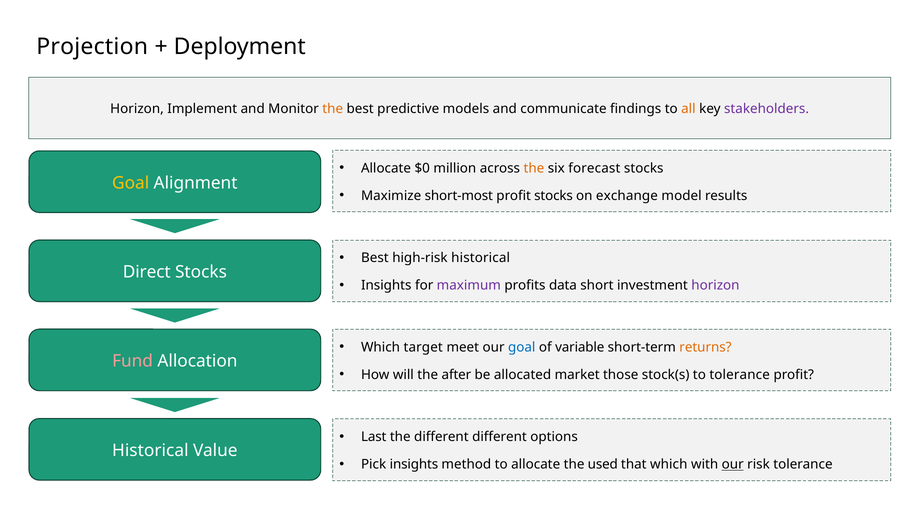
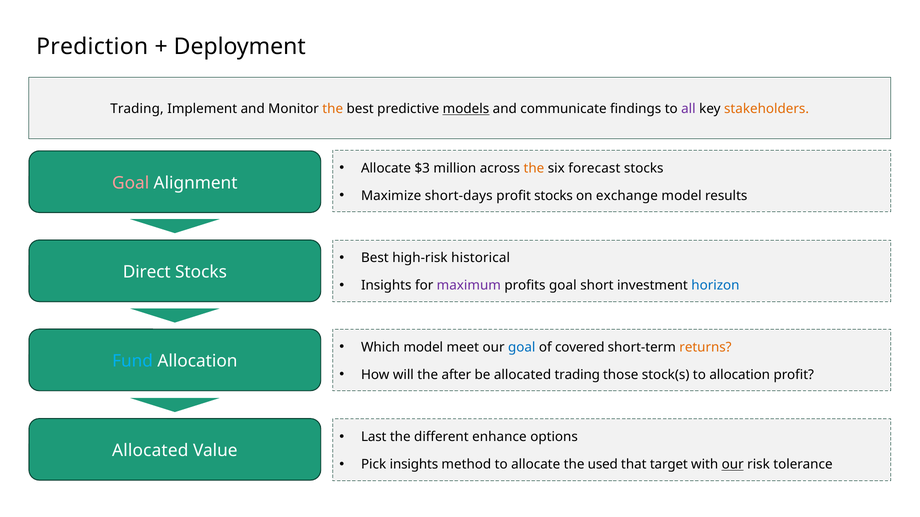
Projection: Projection -> Prediction (92, 47)
Horizon: Horizon -> Trading (137, 109)
models underline: none -> present (466, 109)
all colour: orange -> purple (688, 109)
stakeholders colour: purple -> orange (767, 109)
$0: $0 -> $3 (422, 168)
Goal colour: yellow -> pink (131, 183)
short-most: short-most -> short-days (459, 196)
profits data: data -> goal (563, 286)
horizon colour: purple -> blue (715, 286)
Which target: target -> model (423, 347)
variable: variable -> covered (580, 347)
Fund colour: pink -> light blue (133, 361)
allocated market: market -> trading (577, 375)
to tolerance: tolerance -> allocation (740, 375)
different different: different -> enhance (499, 437)
Historical: Historical -> Allocated (150, 451)
that which: which -> target (669, 465)
